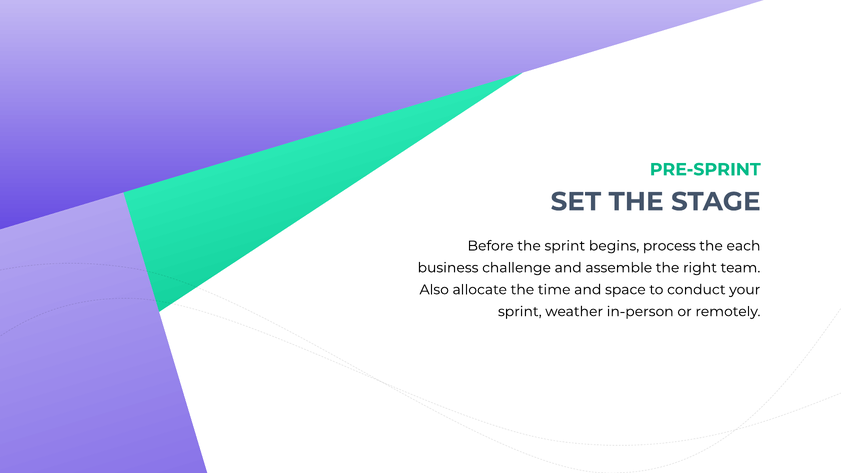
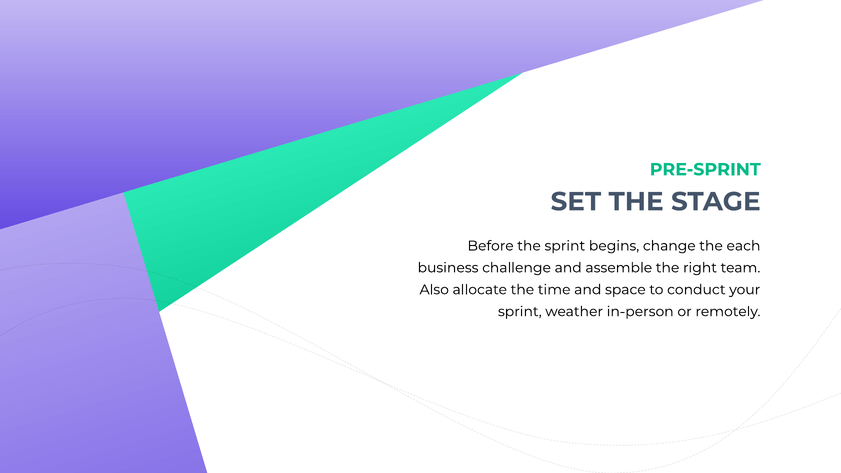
process: process -> change (669, 246)
